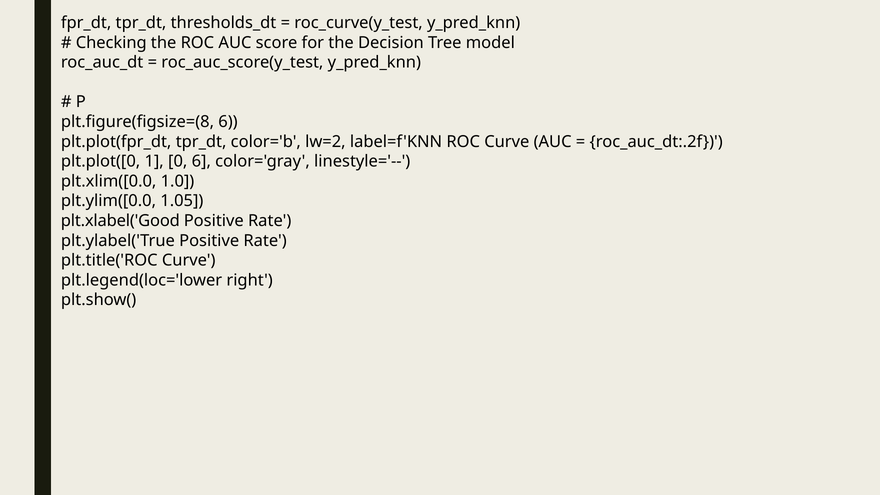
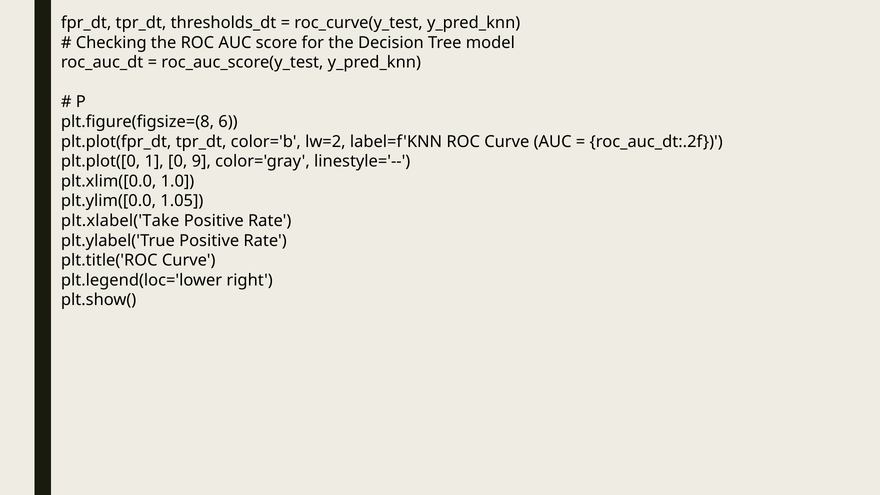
0 6: 6 -> 9 (201, 161)
plt.xlabel('Good: plt.xlabel('Good -> plt.xlabel('Take (120, 221)
